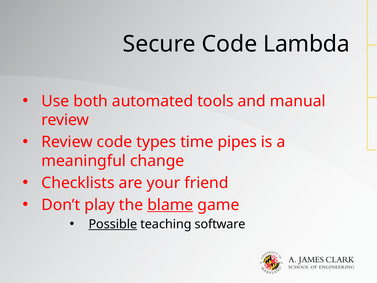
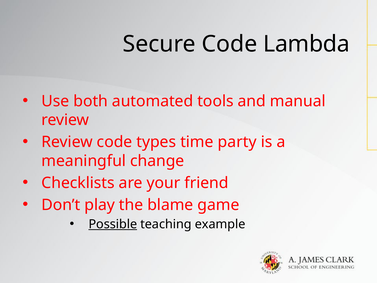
pipes: pipes -> party (237, 142)
blame underline: present -> none (170, 205)
software: software -> example (220, 224)
